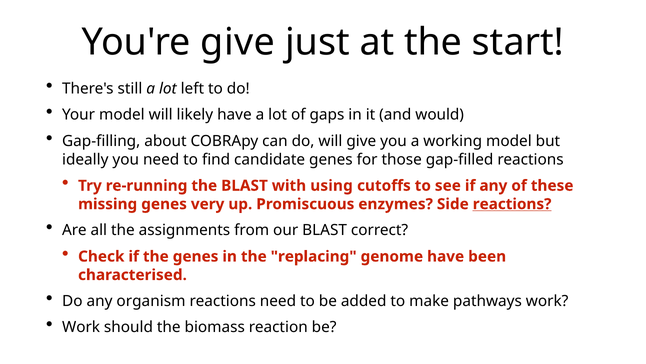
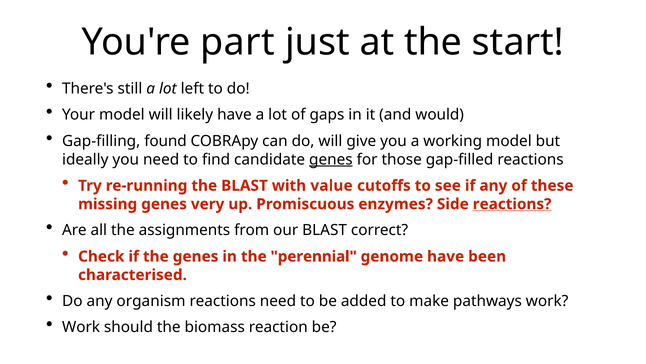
You're give: give -> part (238, 42)
about: about -> found (166, 141)
genes underline: none -> present (331, 159)
using: using -> value (332, 185)
replacing: replacing -> perennial (314, 256)
